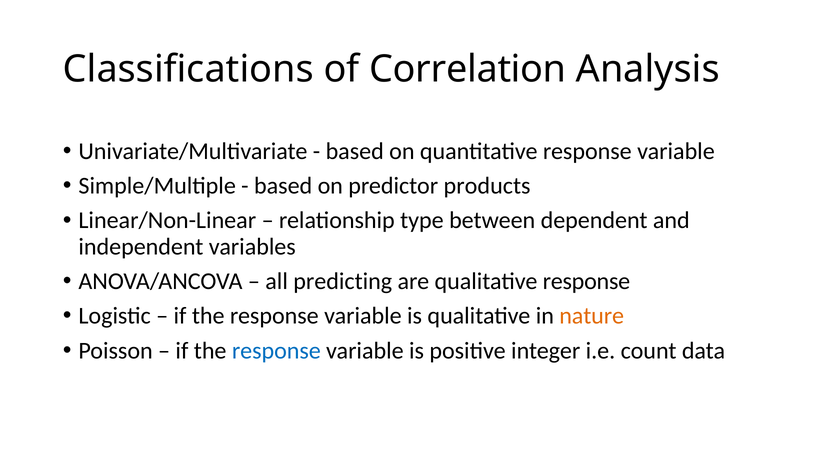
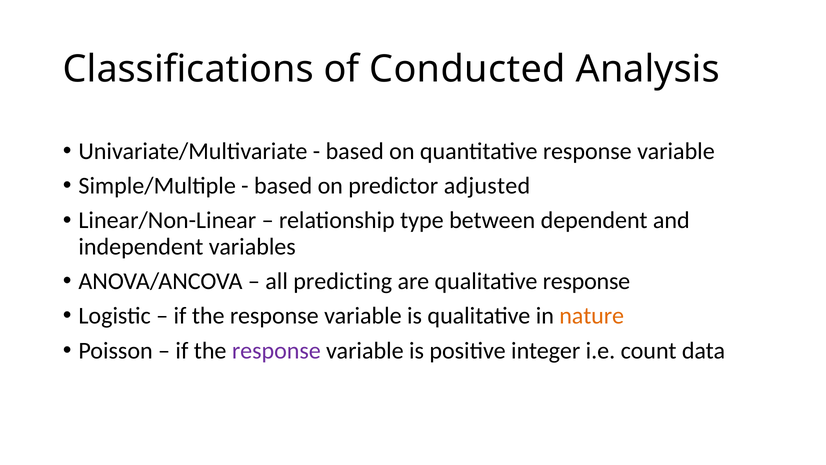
Correlation: Correlation -> Conducted (467, 69)
products: products -> adjusted (487, 186)
response colour: blue -> purple (276, 350)
